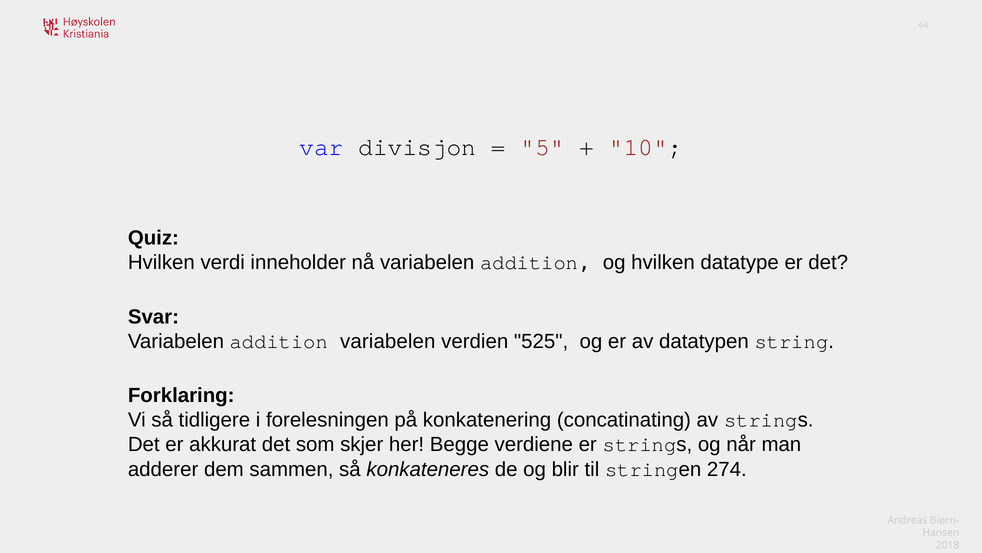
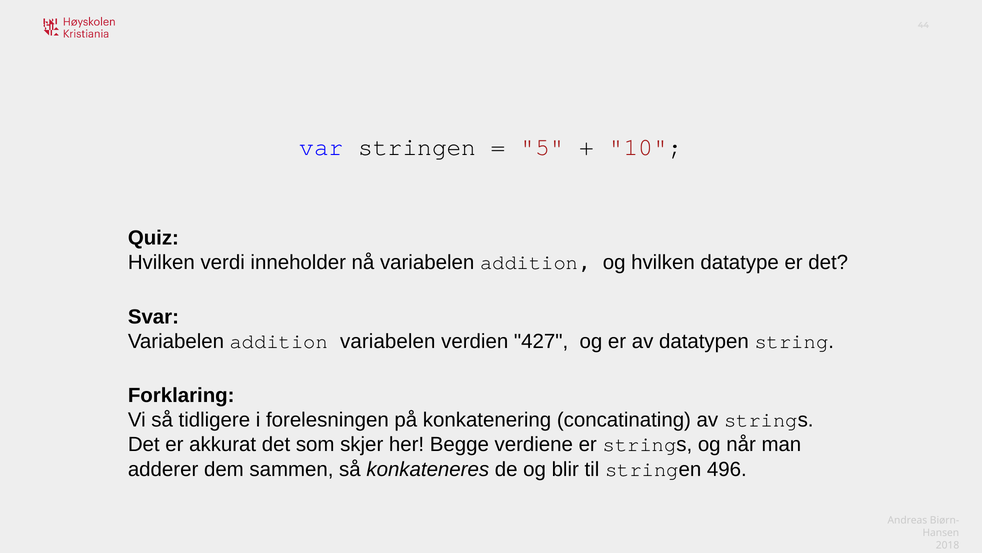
var divisjon: divisjon -> stringen (417, 147)
525: 525 -> 427 (541, 341)
274: 274 -> 496 (727, 469)
